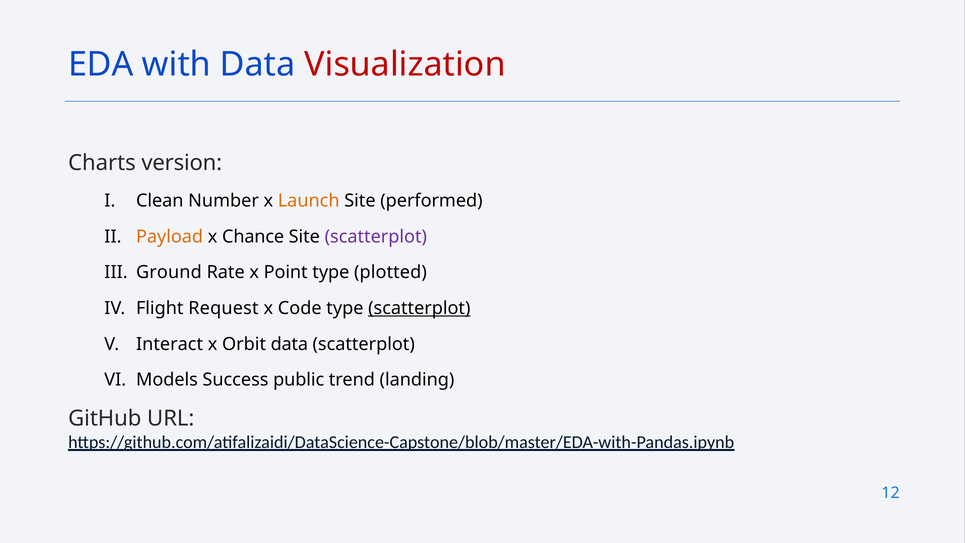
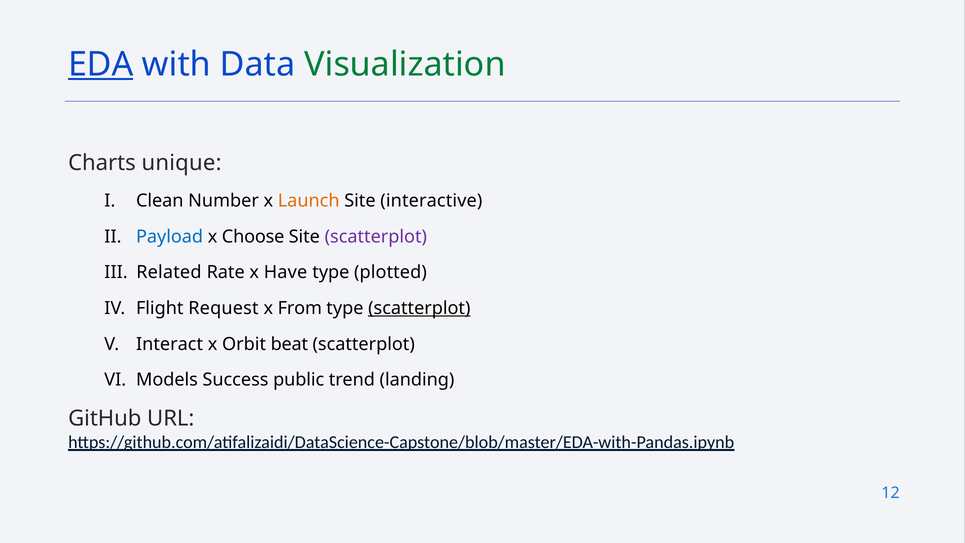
EDA underline: none -> present (101, 64)
Visualization colour: red -> green (405, 64)
version: version -> unique (182, 163)
performed: performed -> interactive (431, 201)
Payload colour: orange -> blue (170, 237)
Chance: Chance -> Choose (253, 237)
Ground: Ground -> Related (169, 272)
Point: Point -> Have (286, 272)
Code: Code -> From (300, 308)
Orbit data: data -> beat (289, 344)
